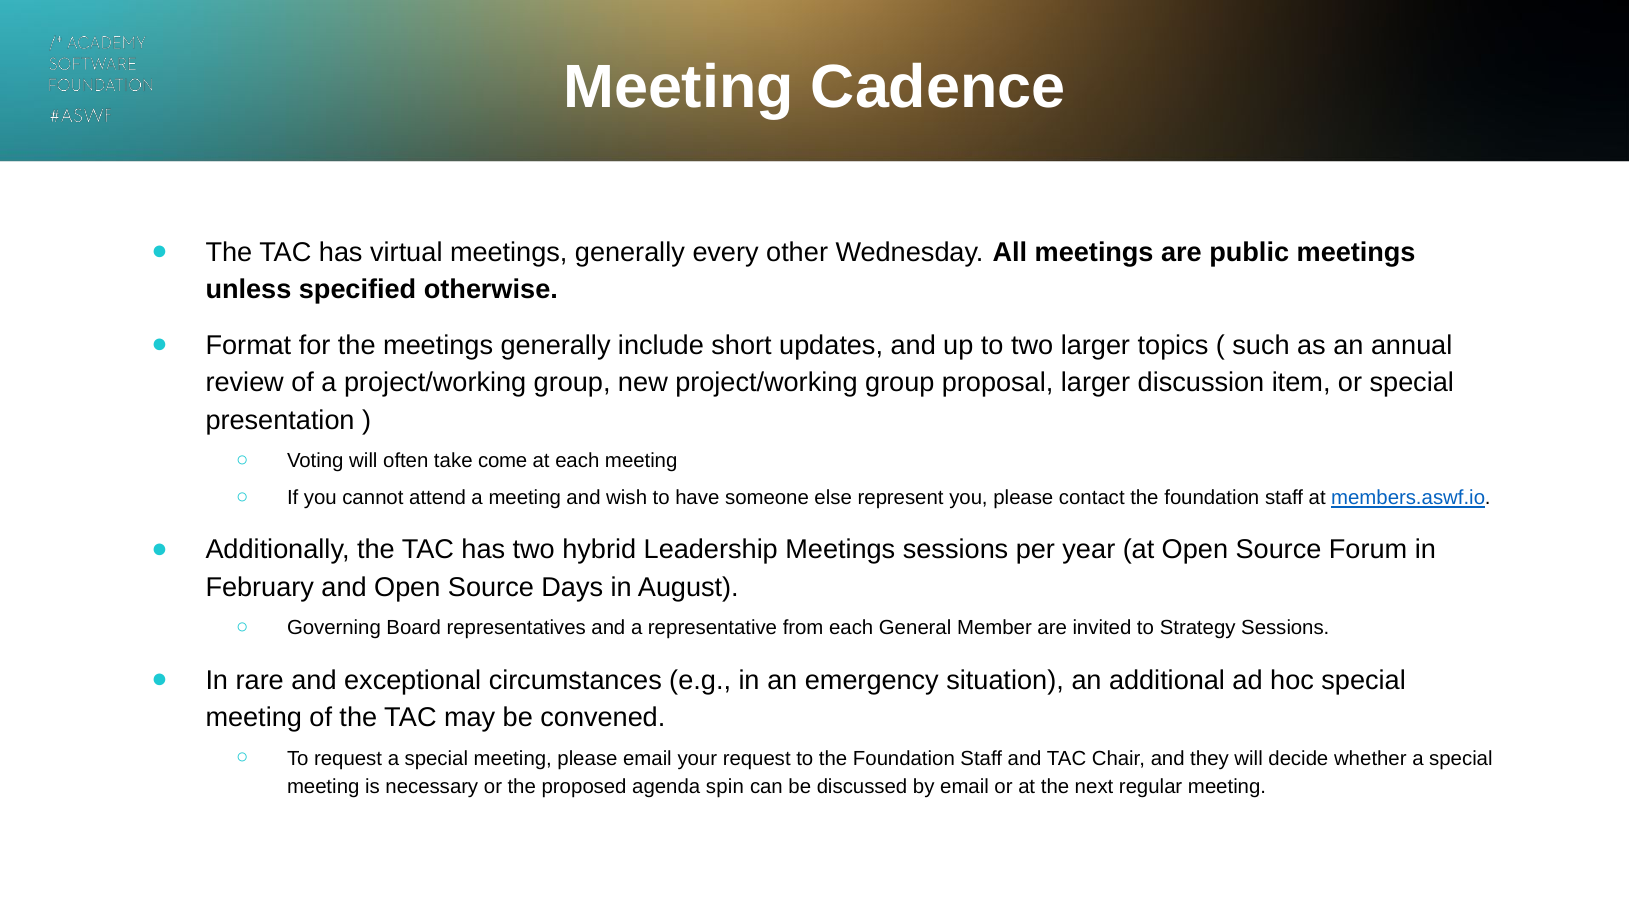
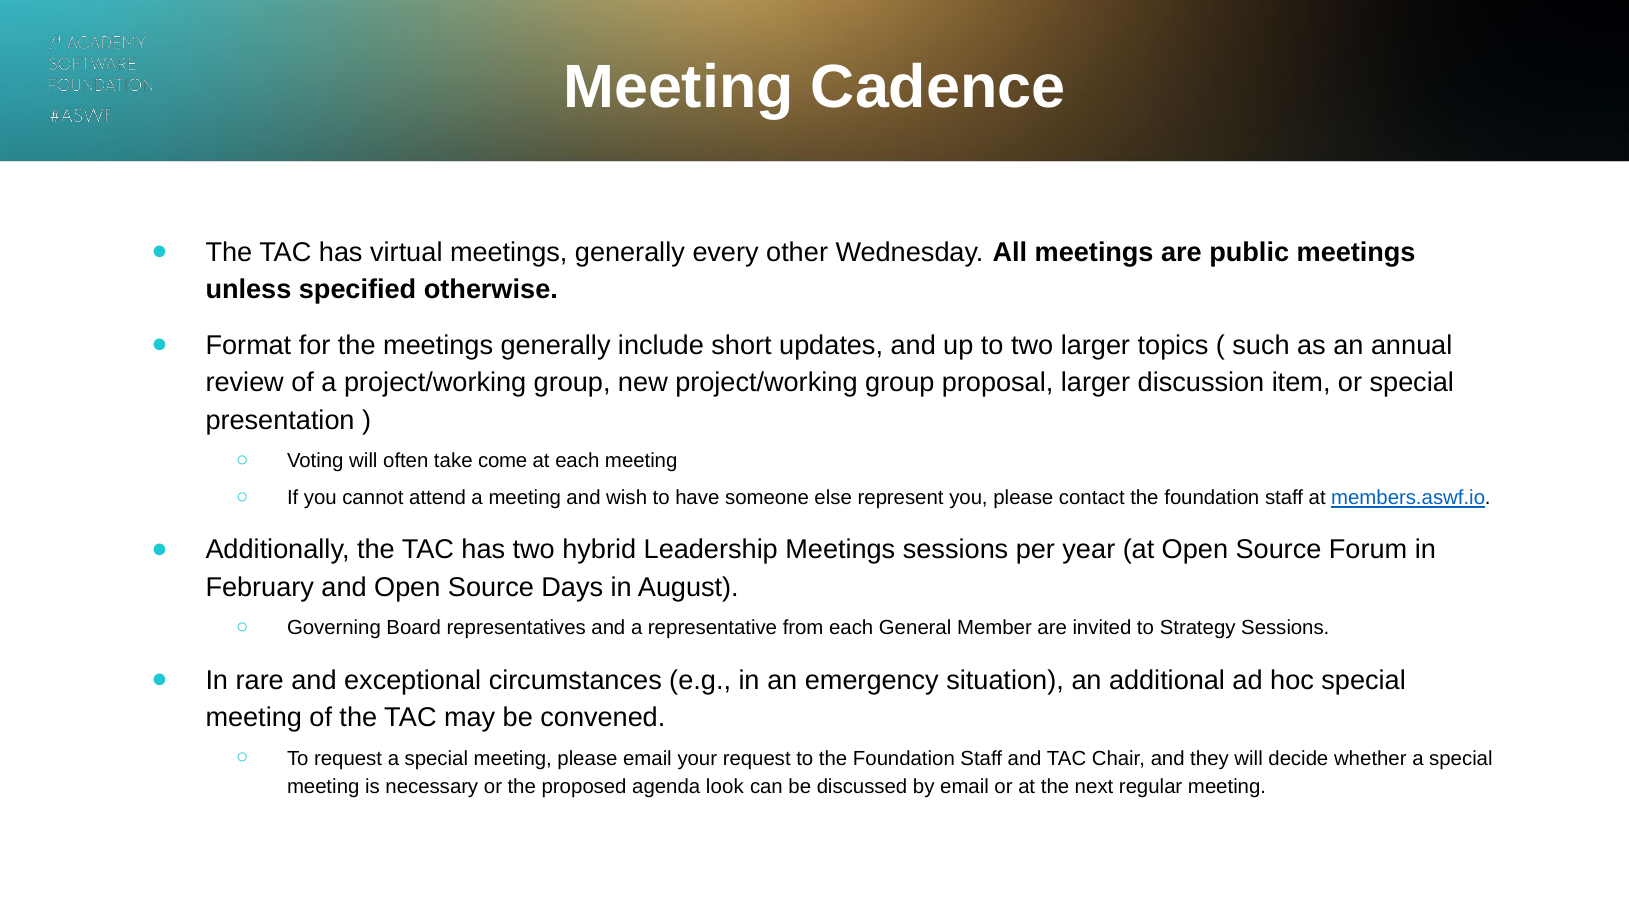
spin: spin -> look (725, 787)
